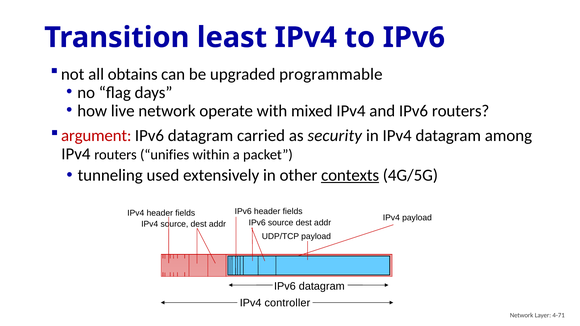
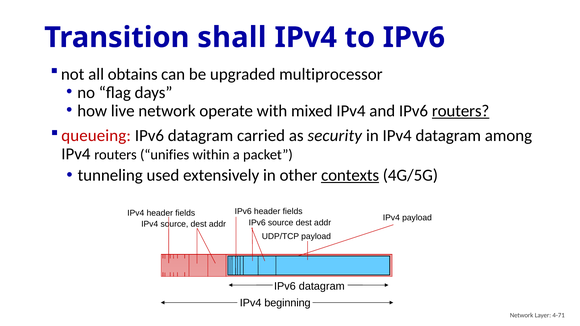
least: least -> shall (232, 38)
programmable: programmable -> multiprocessor (331, 74)
routers underline: none -> present (461, 111)
argument: argument -> queueing (96, 136)
controller: controller -> beginning (287, 303)
